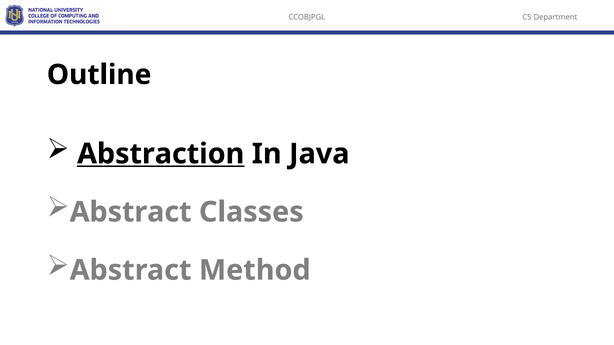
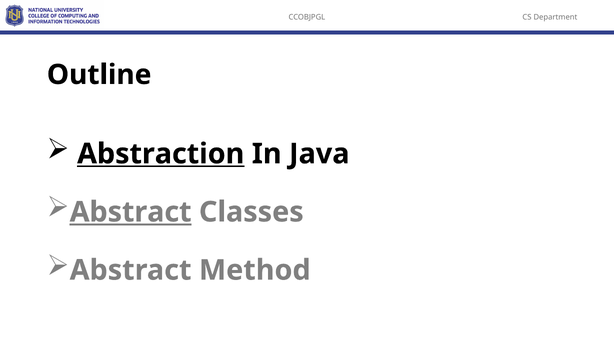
Abstract underline: none -> present (131, 212)
